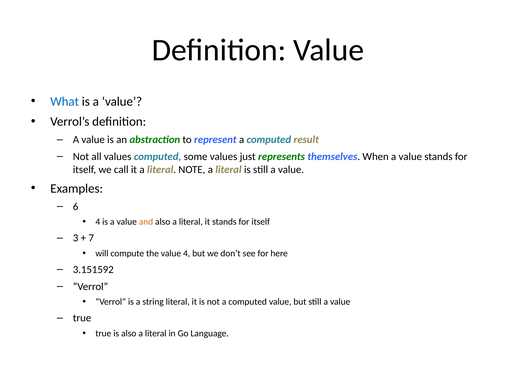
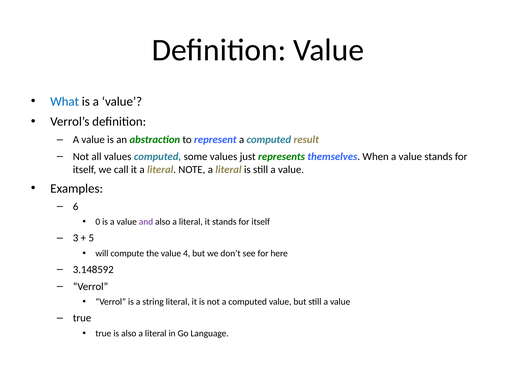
4: 4 -> 0 (98, 222)
and colour: orange -> purple (146, 222)
7: 7 -> 5 (91, 238)
3.151592: 3.151592 -> 3.148592 (93, 270)
